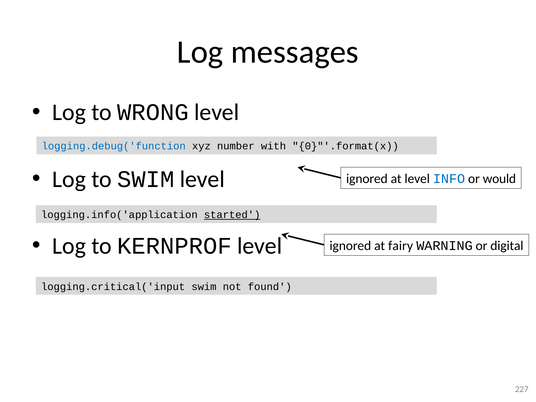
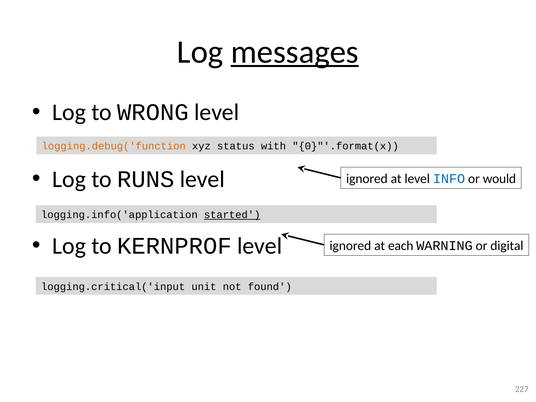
messages underline: none -> present (295, 52)
logging.debug('function colour: blue -> orange (114, 146)
number: number -> status (236, 146)
to SWIM: SWIM -> RUNS (146, 179)
fairy: fairy -> each (401, 246)
logging.critical('input swim: swim -> unit (204, 287)
